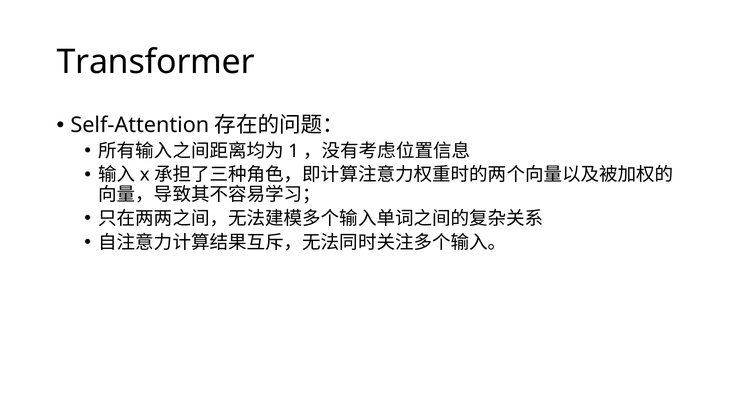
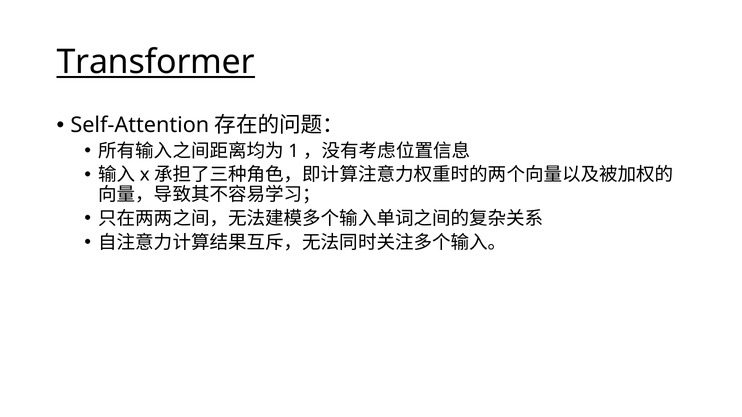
Transformer underline: none -> present (156, 62)
